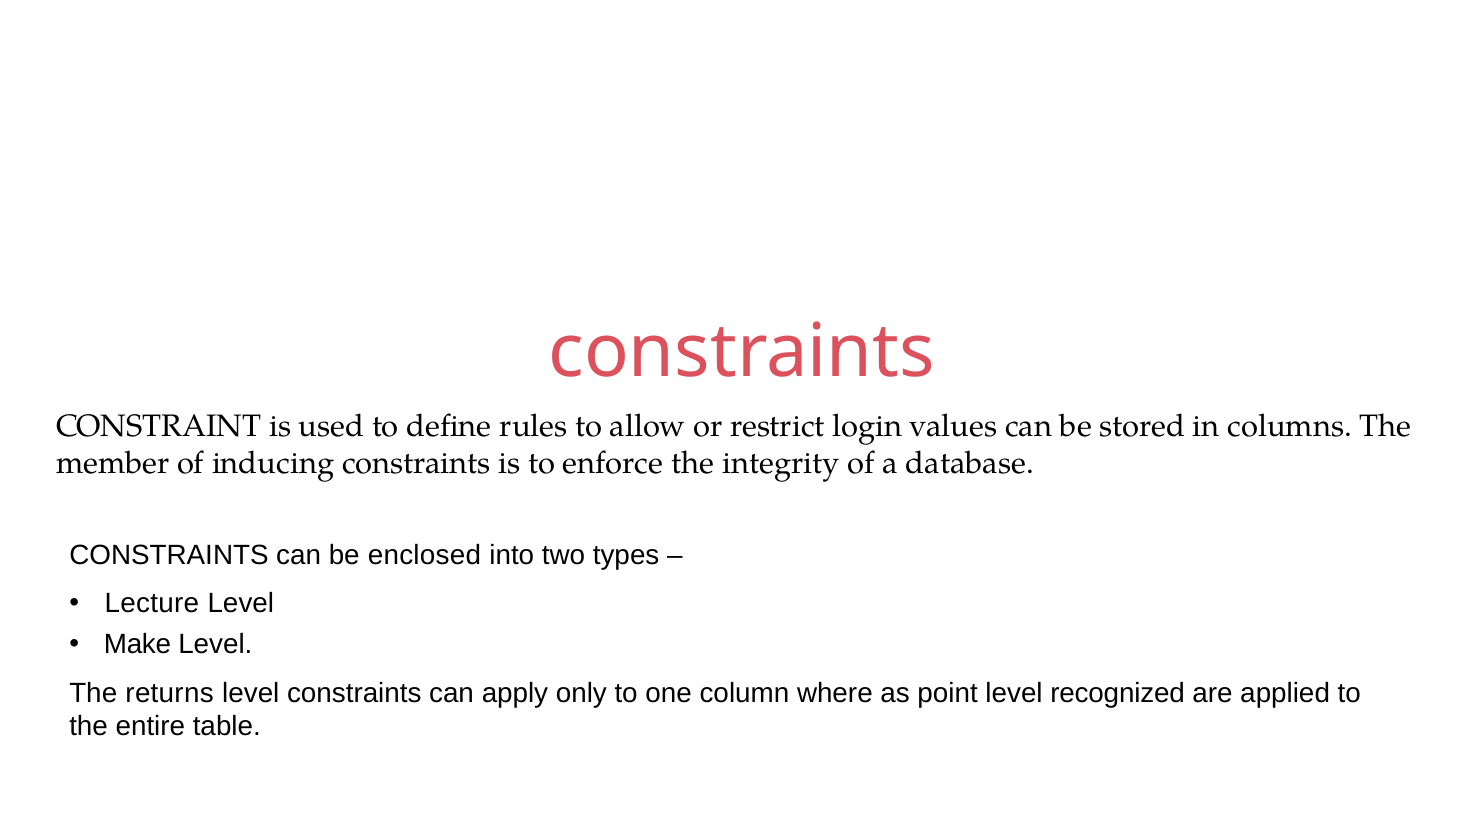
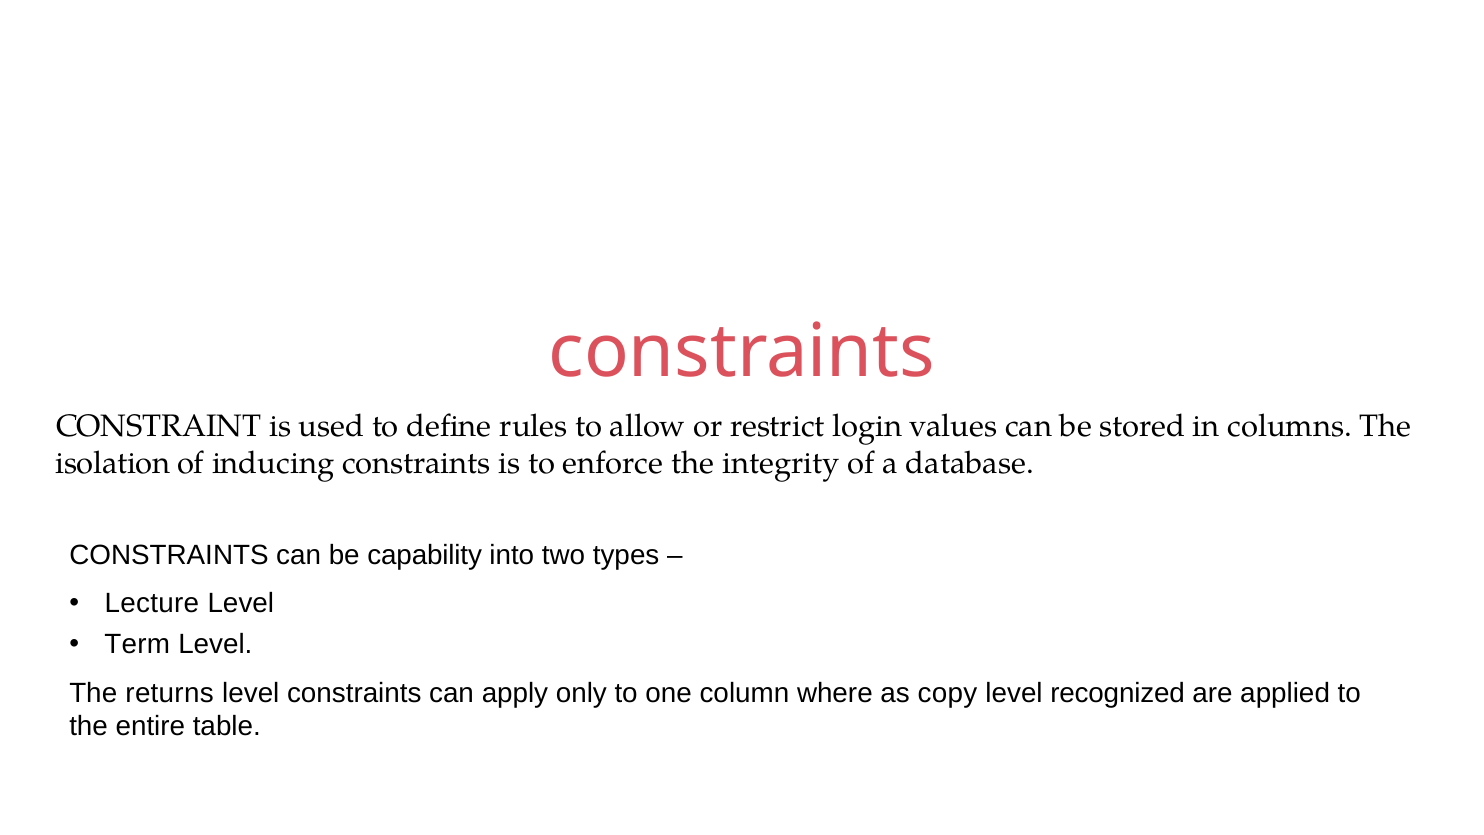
member: member -> isolation (113, 463)
enclosed: enclosed -> capability (425, 555)
Make: Make -> Term (137, 644)
point: point -> copy (947, 693)
